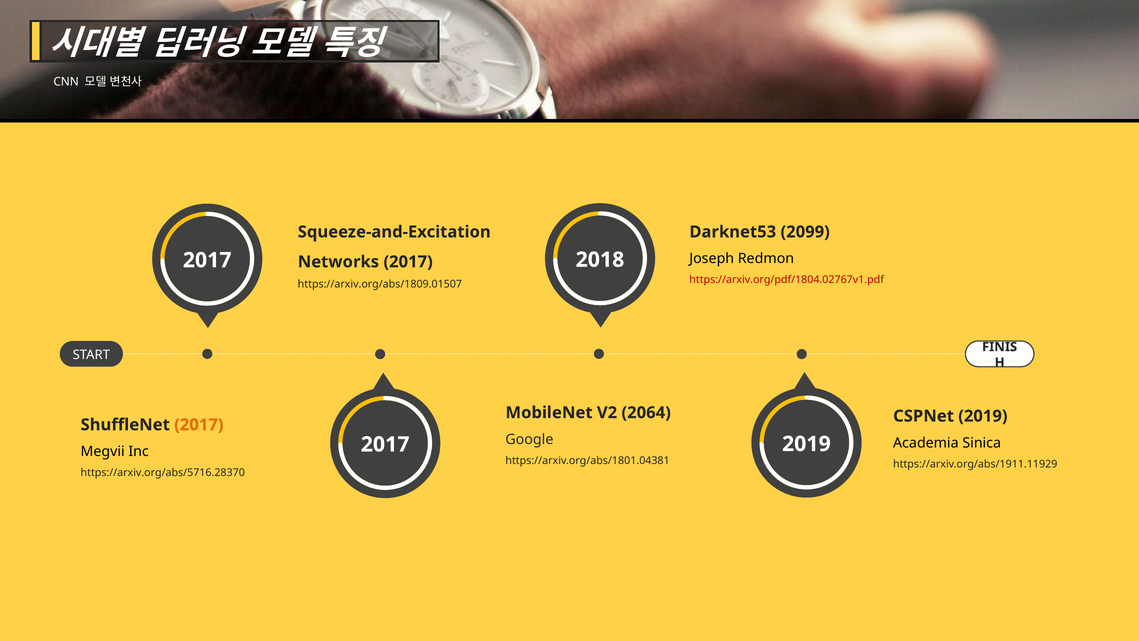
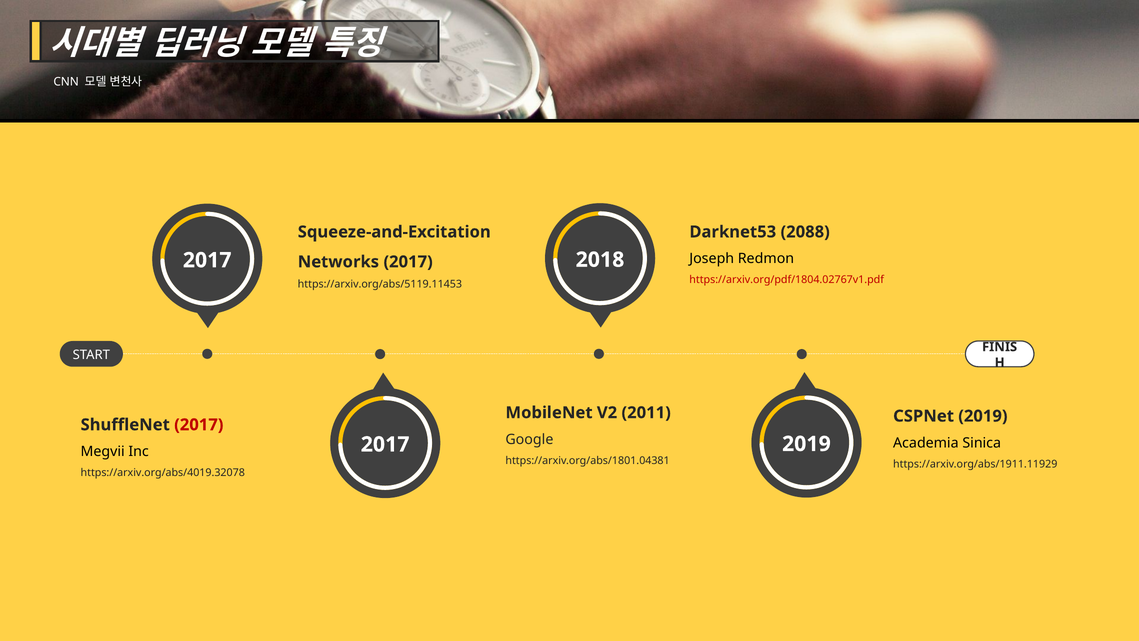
2099: 2099 -> 2088 (805, 232)
https://arxiv.org/abs/1809.01507: https://arxiv.org/abs/1809.01507 -> https://arxiv.org/abs/5119.11453 (380, 284)
2064: 2064 -> 2011 (646, 412)
2017 colour: orange -> red (199, 425)
https://arxiv.org/abs/5716.28370: https://arxiv.org/abs/5716.28370 -> https://arxiv.org/abs/4019.32078 (163, 473)
